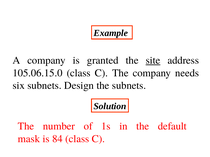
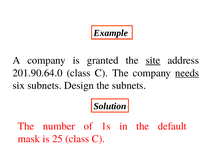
105.06.15.0: 105.06.15.0 -> 201.90.64.0 (37, 73)
needs underline: none -> present (187, 73)
84: 84 -> 25 (57, 139)
